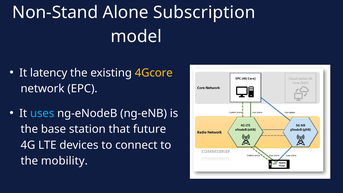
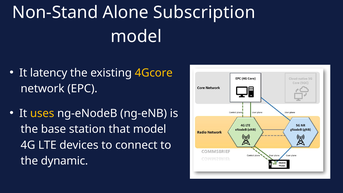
uses colour: light blue -> yellow (42, 113)
that future: future -> model (150, 129)
mobility: mobility -> dynamic (64, 161)
